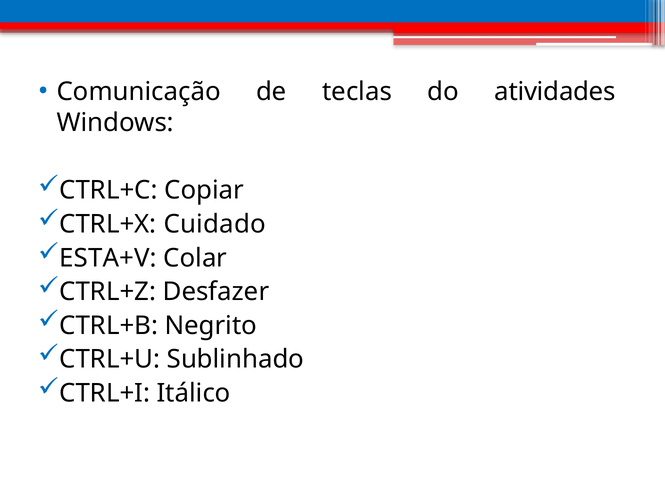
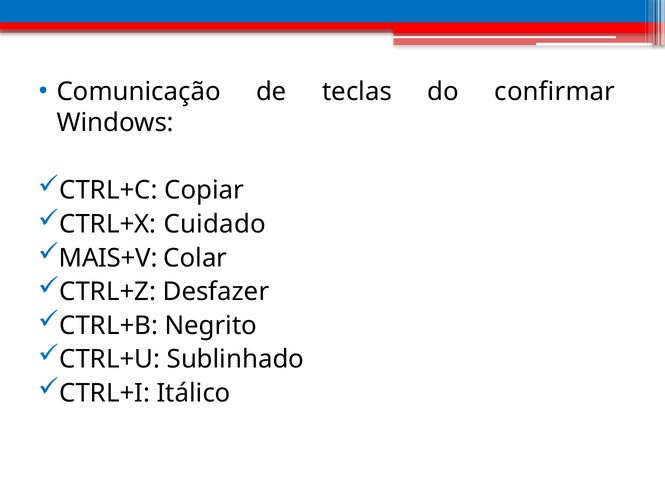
atividades: atividades -> confirmar (555, 92)
ESTA+V: ESTA+V -> MAIS+V (108, 258)
